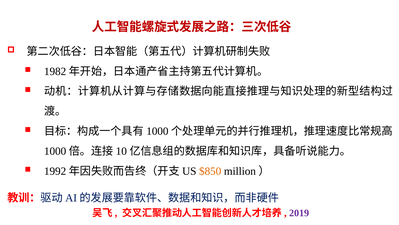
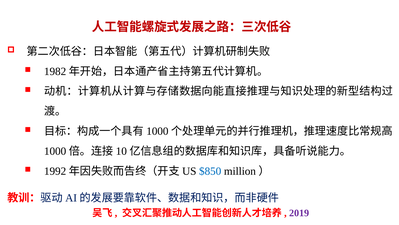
$850 colour: orange -> blue (210, 171)
